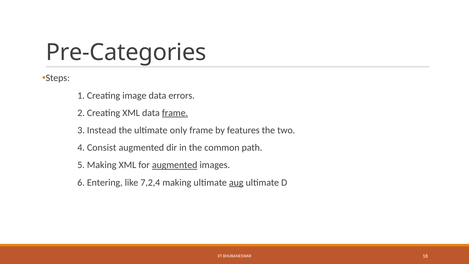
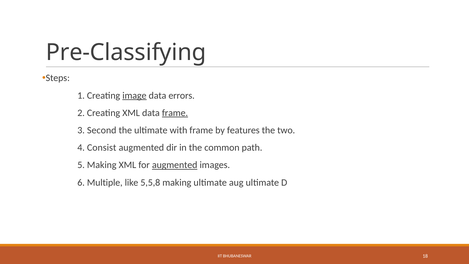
Pre-Categories: Pre-Categories -> Pre-Classifying (126, 53)
image underline: none -> present (134, 95)
Instead: Instead -> Second (102, 130)
only: only -> with (179, 130)
Entering: Entering -> Multiple (105, 182)
7,2,4: 7,2,4 -> 5,5,8 (150, 182)
aug underline: present -> none (236, 182)
